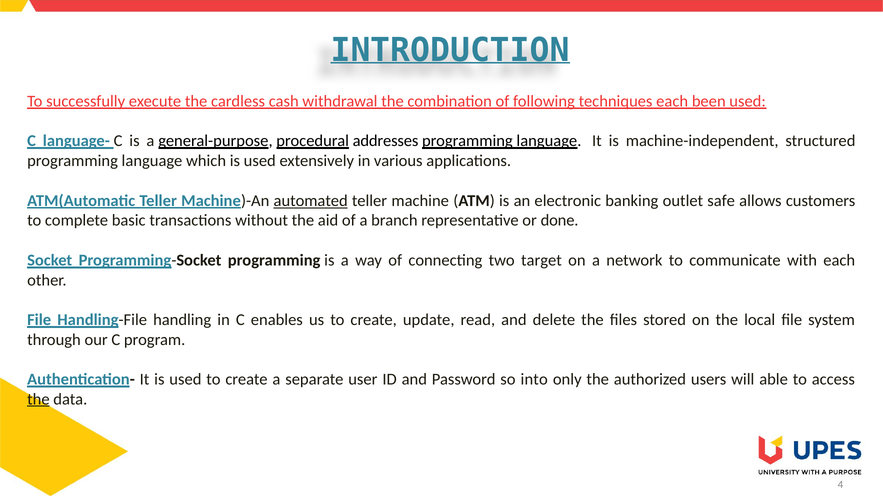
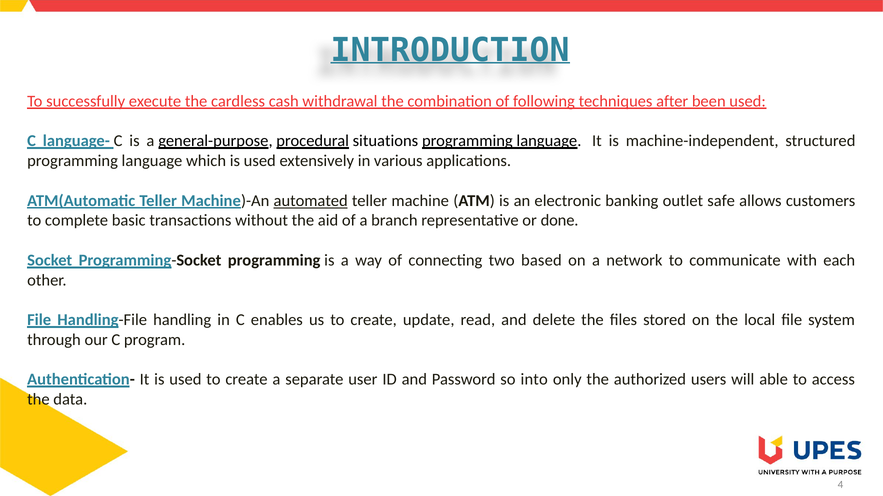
techniques each: each -> after (672, 101)
addresses: addresses -> situations (385, 141)
target: target -> based (541, 261)
the underline: present -> none (38, 400)
